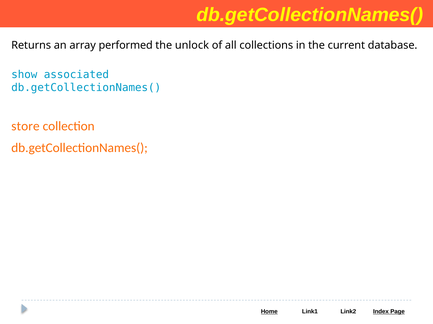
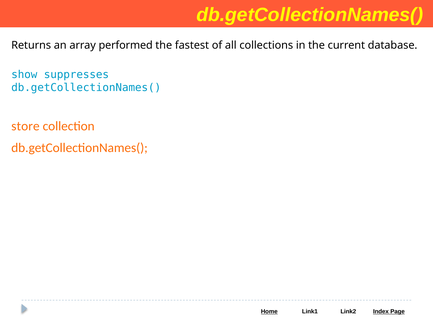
unlock: unlock -> fastest (192, 45)
associated: associated -> suppresses (76, 75)
